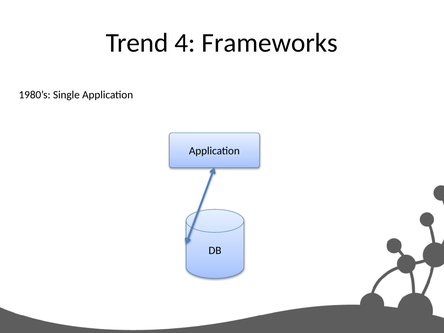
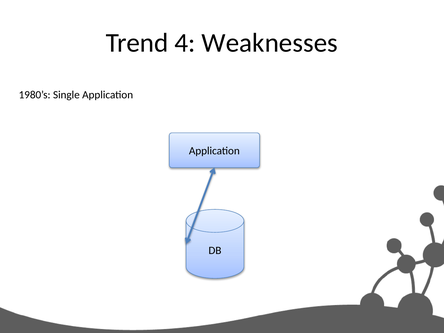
Frameworks: Frameworks -> Weaknesses (270, 43)
